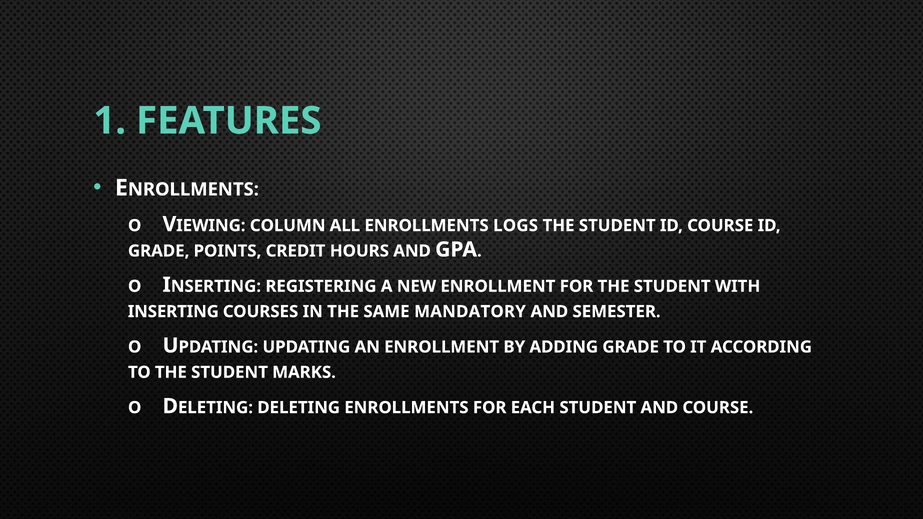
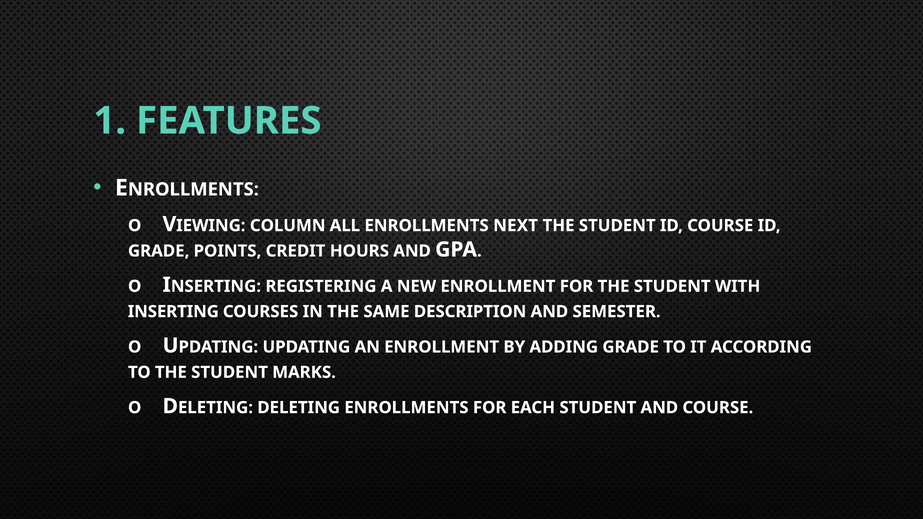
LOGS: LOGS -> NEXT (516, 226)
MANDATORY: MANDATORY -> DESCRIPTION (470, 312)
